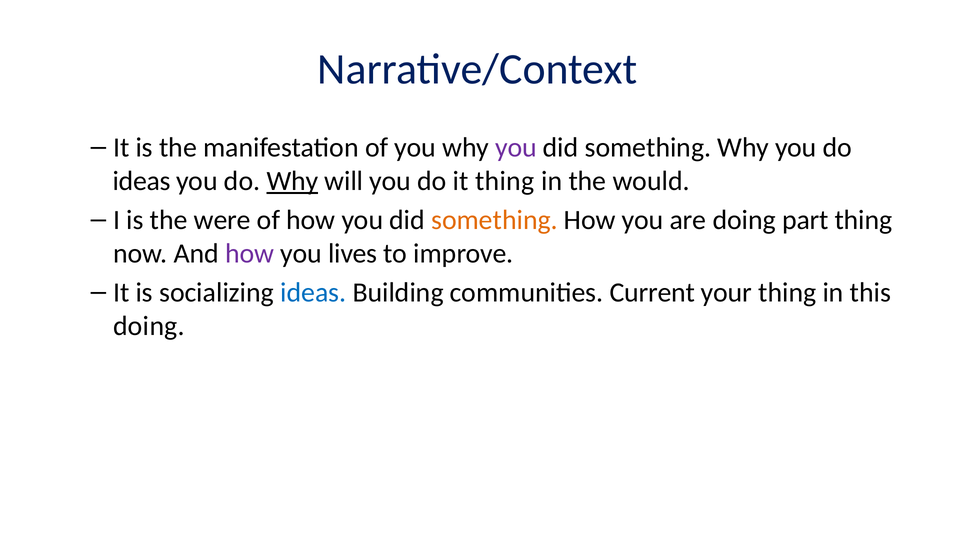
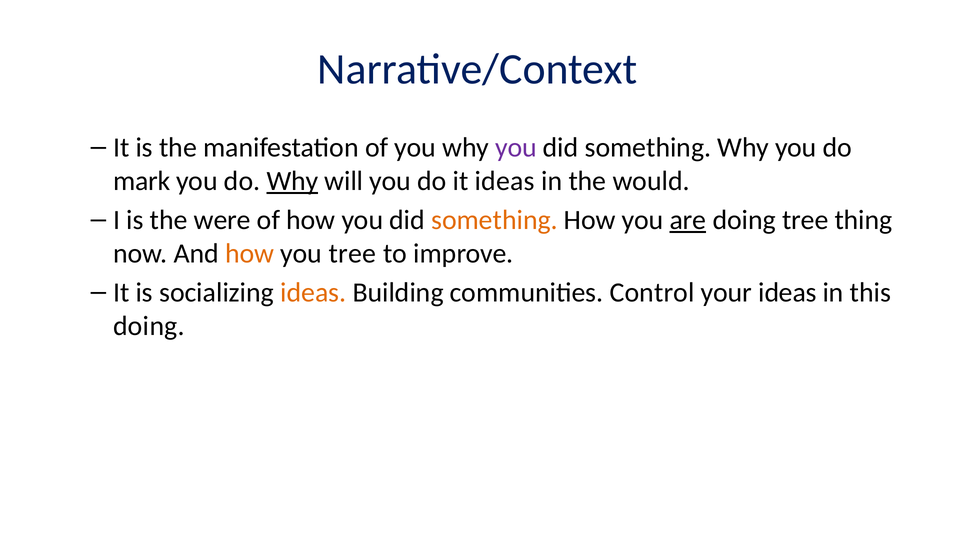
ideas: ideas -> mark (142, 181)
it thing: thing -> ideas (505, 181)
are underline: none -> present (688, 220)
doing part: part -> tree (805, 220)
how colour: purple -> orange (250, 254)
you lives: lives -> tree (353, 254)
ideas colour: blue -> orange (313, 293)
Current: Current -> Control (652, 293)
your thing: thing -> ideas (787, 293)
